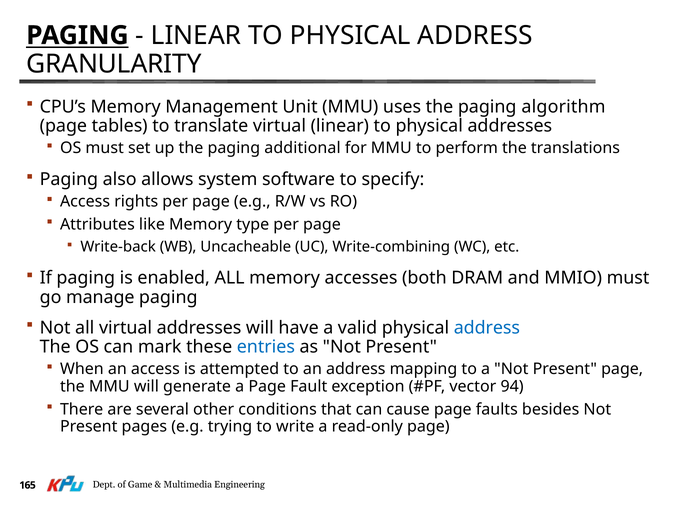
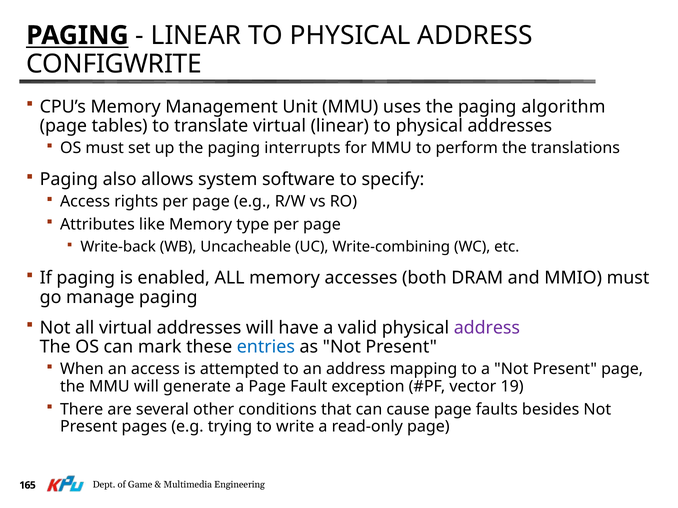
GRANULARITY: GRANULARITY -> CONFIGWRITE (114, 64)
additional: additional -> interrupts (302, 148)
address colour: blue -> purple (487, 328)
94: 94 -> 19 (512, 387)
